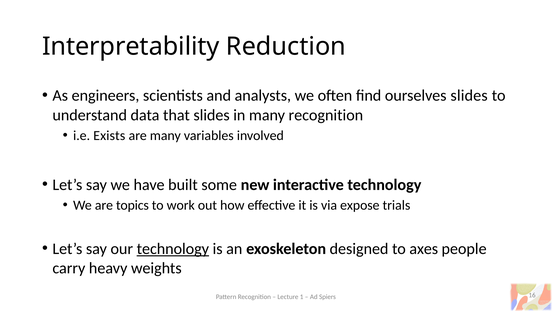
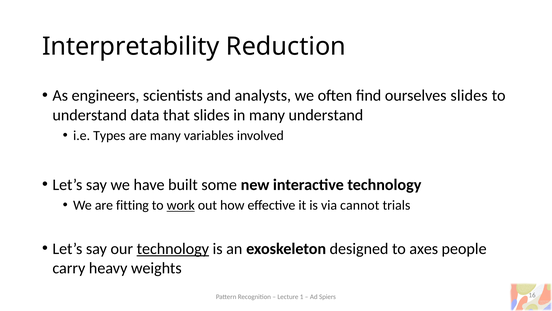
many recognition: recognition -> understand (326, 115)
Exists: Exists -> Types (109, 136)
topics: topics -> fitting (132, 205)
work underline: none -> present (181, 205)
expose: expose -> cannot (360, 205)
